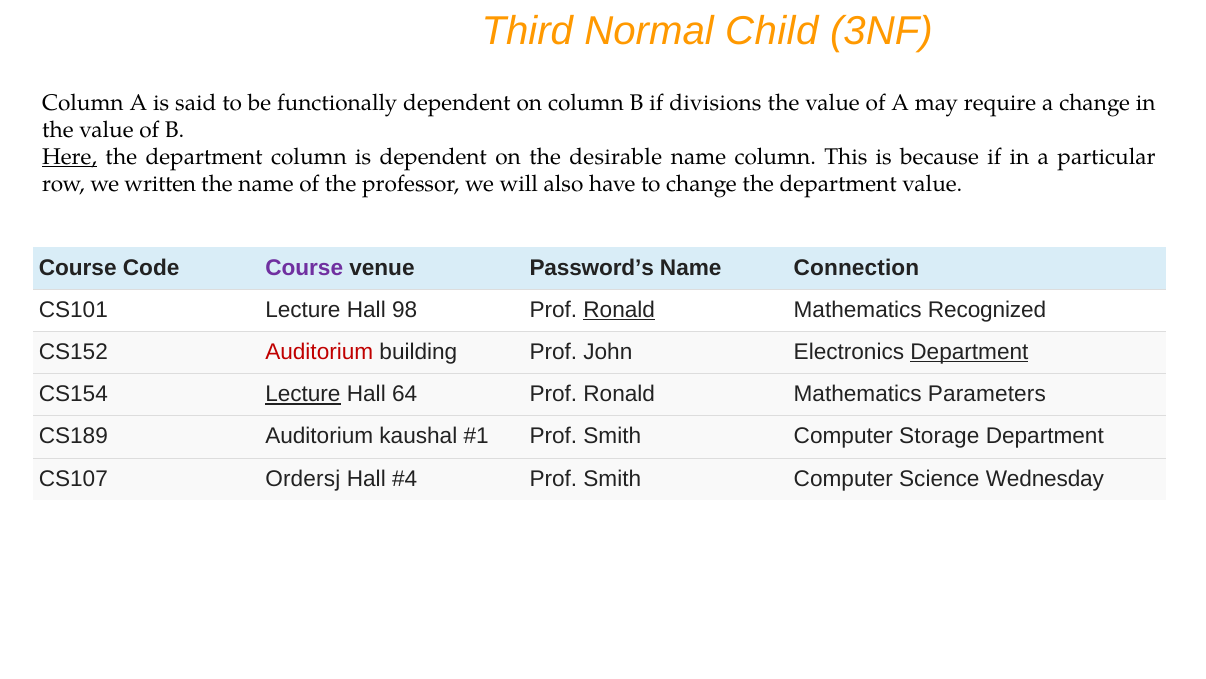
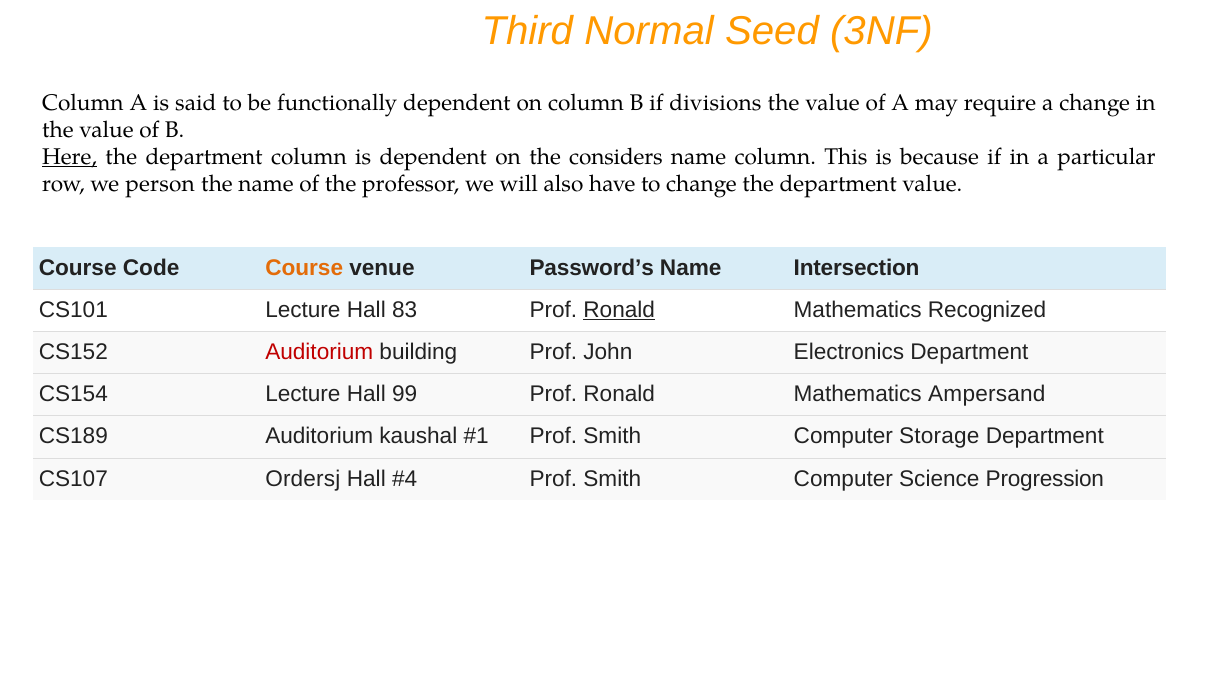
Child: Child -> Seed (772, 31)
desirable: desirable -> considers (616, 157)
written: written -> person (160, 184)
Course colour: purple -> orange (304, 268)
Connection: Connection -> Intersection (857, 268)
98: 98 -> 83 (405, 309)
Department underline: present -> none (969, 352)
Lecture underline: present -> none (303, 394)
64: 64 -> 99 (405, 394)
Parameters: Parameters -> Ampersand (987, 394)
Wednesday: Wednesday -> Progression (1045, 478)
